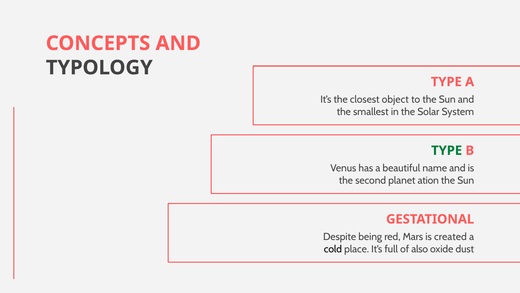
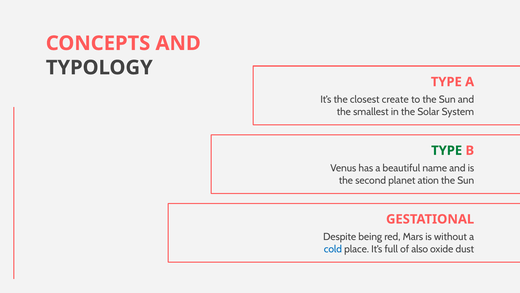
object: object -> create (395, 99)
created: created -> without (450, 236)
cold colour: black -> blue (333, 249)
